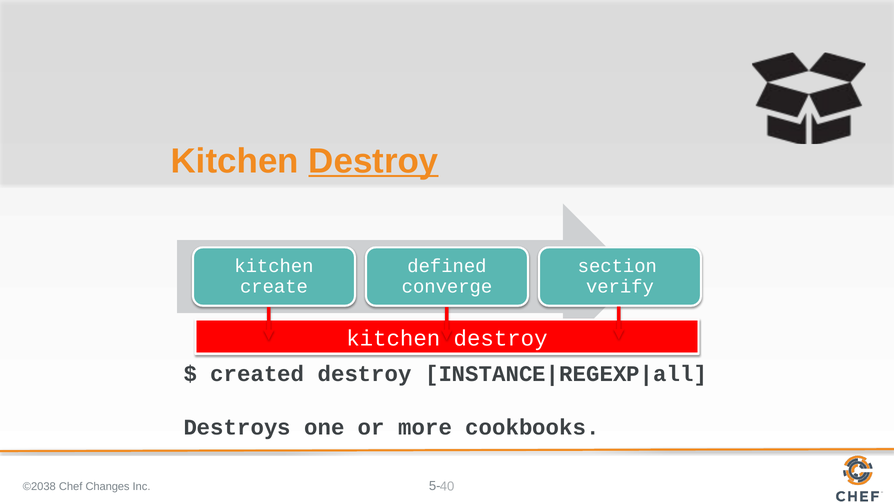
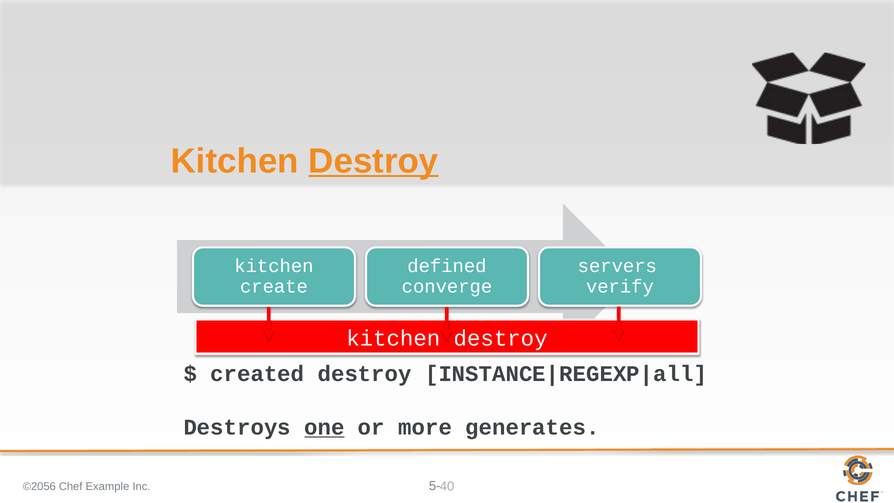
section: section -> servers (617, 266)
one underline: none -> present (324, 427)
cookbooks: cookbooks -> generates (532, 427)
©2038: ©2038 -> ©2056 (39, 487)
Changes: Changes -> Example (107, 487)
